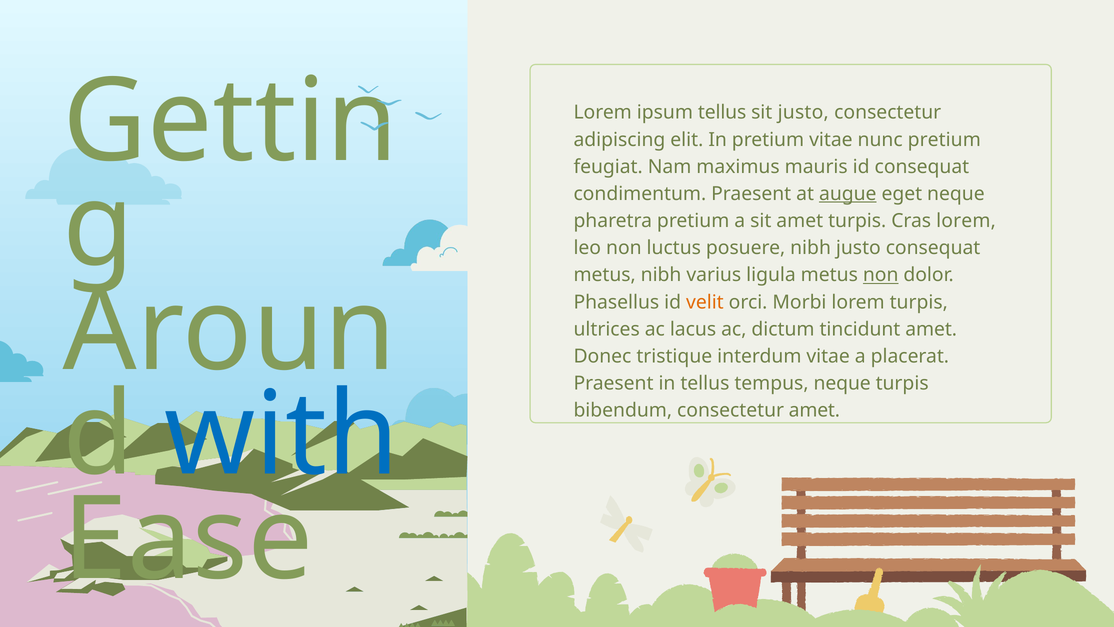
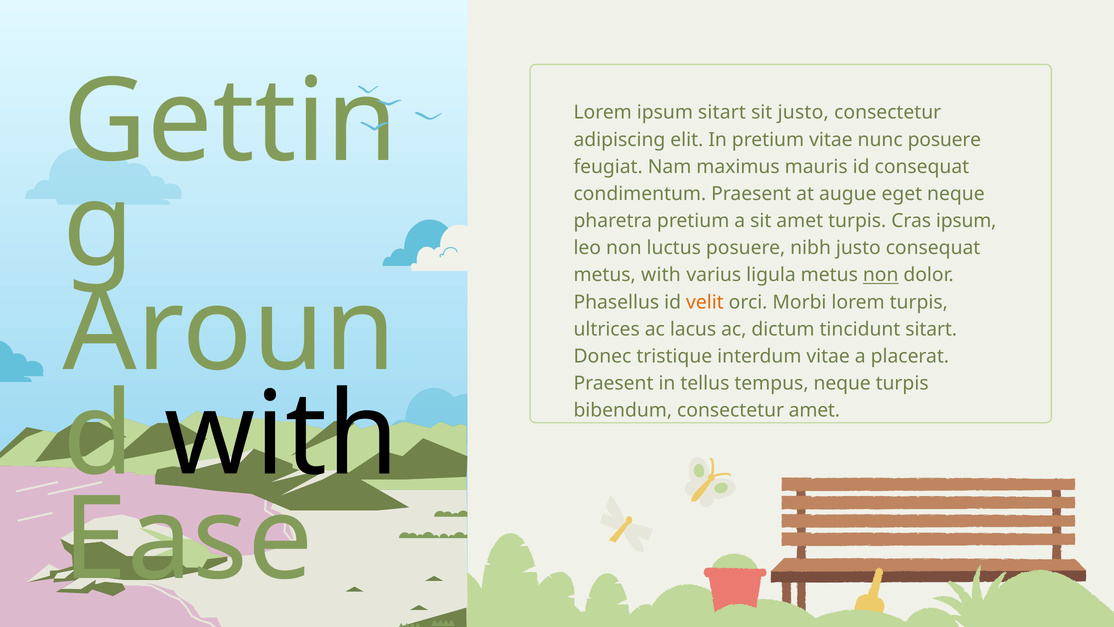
ipsum tellus: tellus -> sitart (722, 113)
nunc pretium: pretium -> posuere (944, 140)
augue underline: present -> none (848, 194)
Cras lorem: lorem -> ipsum (966, 221)
metus nibh: nibh -> with (661, 275)
tincidunt amet: amet -> sitart (931, 329)
with colour: blue -> black (281, 435)
